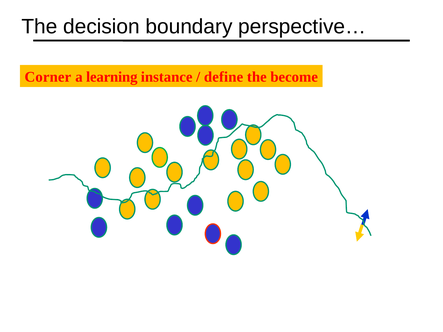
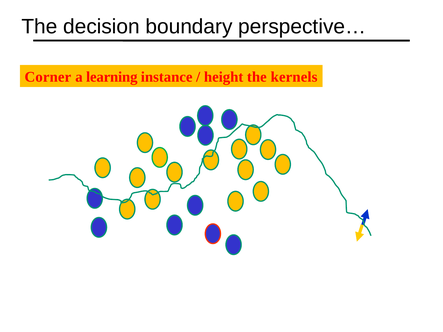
define: define -> height (224, 77)
become: become -> kernels (294, 77)
